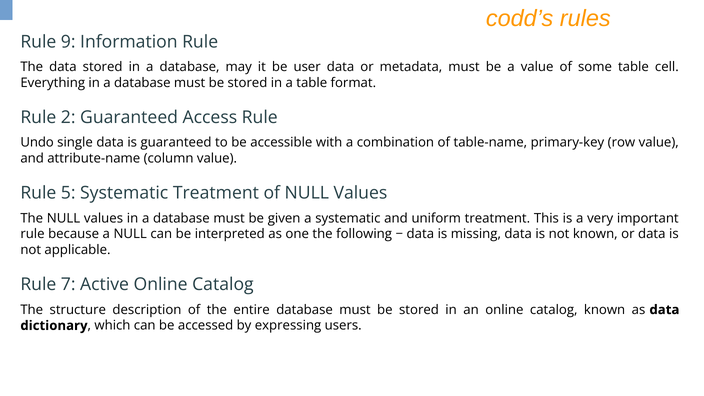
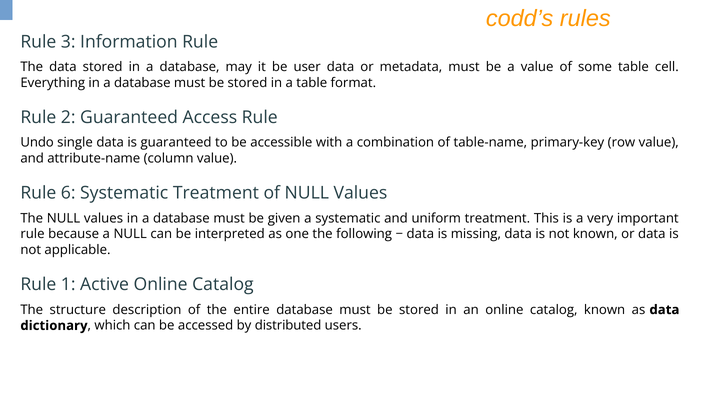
9: 9 -> 3 (68, 42)
5: 5 -> 6 (68, 193)
7: 7 -> 1 (68, 285)
expressing: expressing -> distributed (288, 326)
